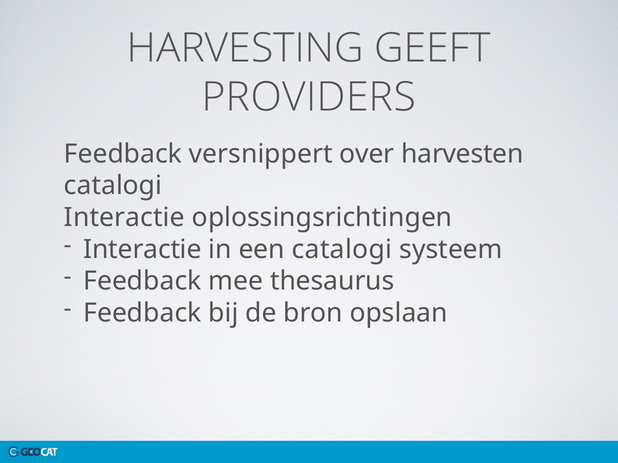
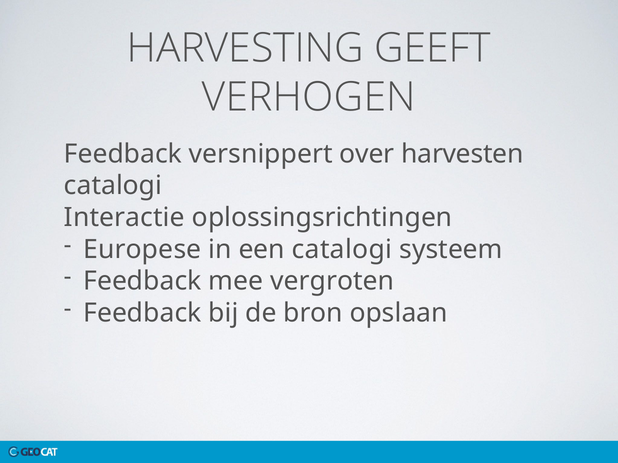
PROVIDERS: PROVIDERS -> VERHOGEN (309, 97)
Interactie: Interactie -> Europese (142, 250)
thesaurus: thesaurus -> vergroten (332, 281)
